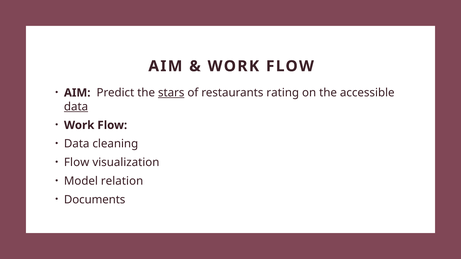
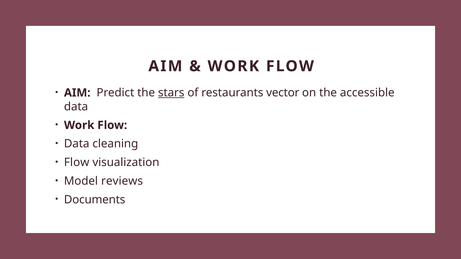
rating: rating -> vector (283, 93)
data underline: present -> none (76, 107)
relation: relation -> reviews (122, 181)
